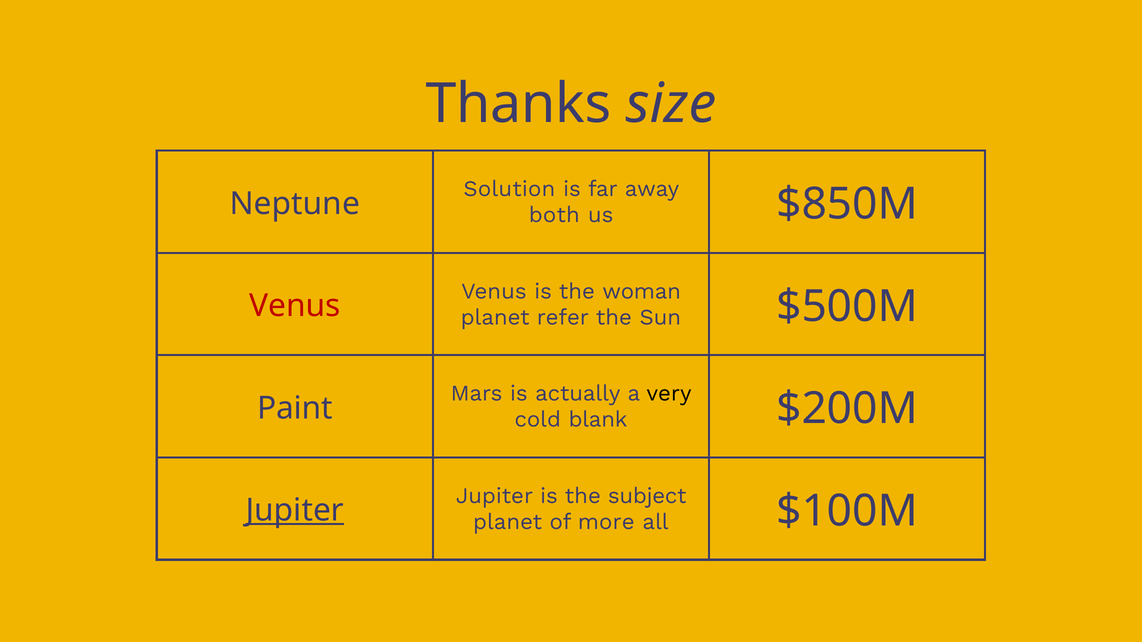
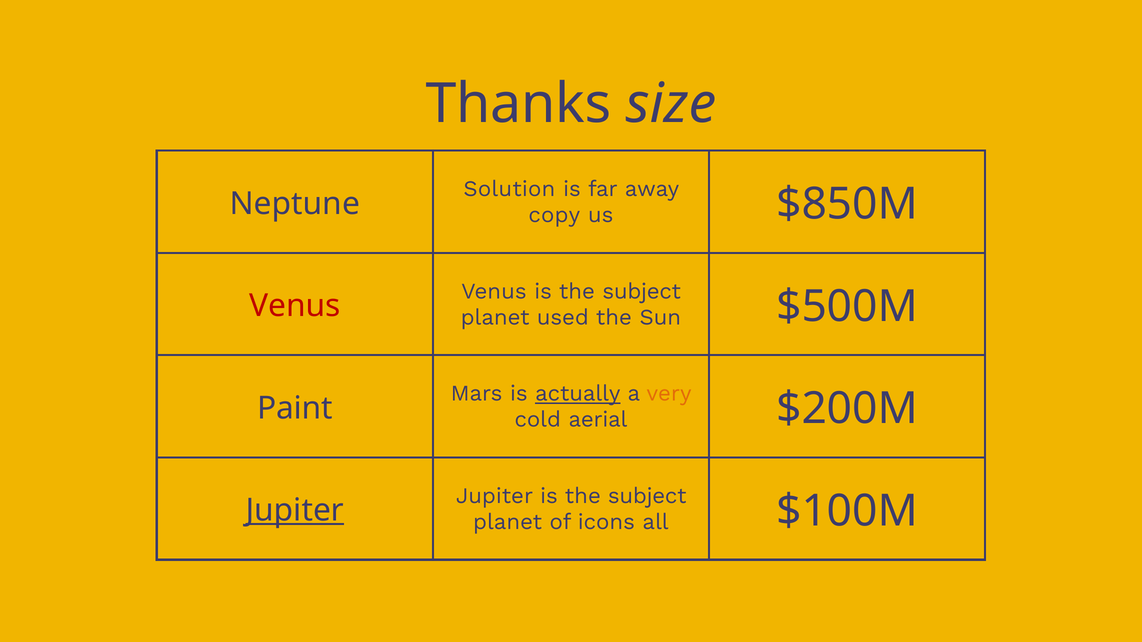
both: both -> copy (554, 215)
Venus is the woman: woman -> subject (642, 291)
refer: refer -> used (563, 318)
actually underline: none -> present (578, 394)
very colour: black -> orange (669, 394)
blank: blank -> aerial (598, 420)
more: more -> icons (606, 522)
